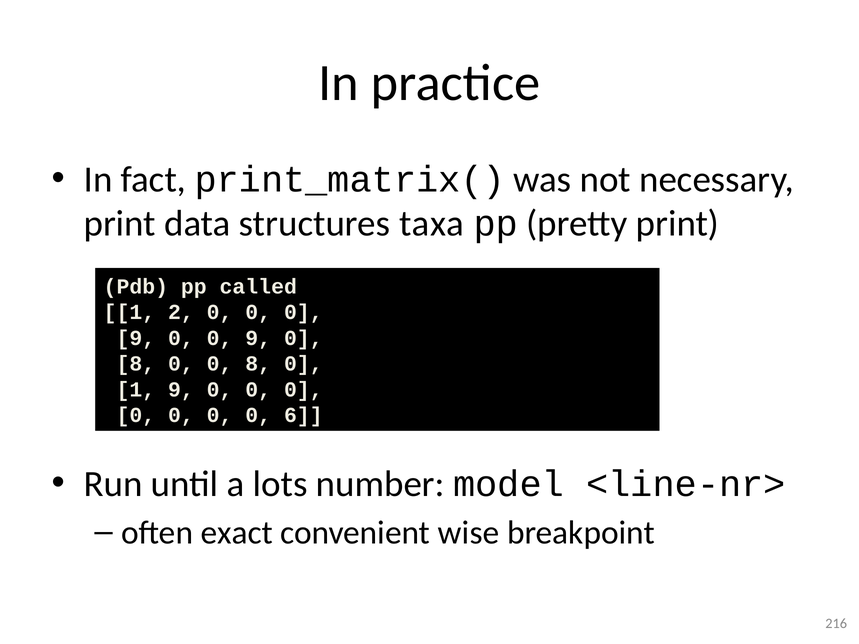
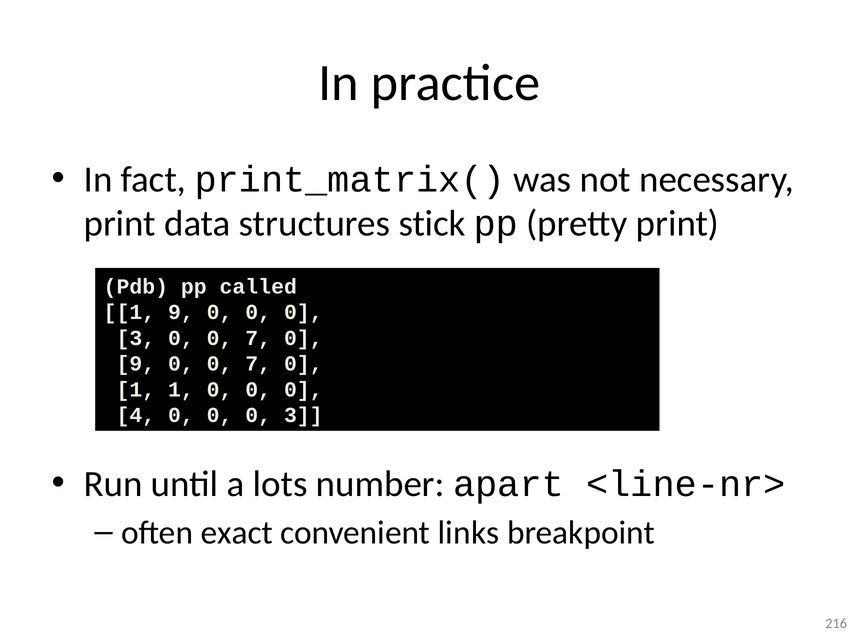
taxa: taxa -> stick (432, 224)
1 2: 2 -> 9 (181, 312)
9: 9 -> 3 (136, 338)
9: 9 -> 7 (258, 338)
8: 8 -> 9 (136, 364)
8: 8 -> 7 (258, 364)
1 9: 9 -> 1 (181, 390)
0: 0 -> 4 (136, 415)
6: 6 -> 3 (303, 415)
model: model -> apart (509, 484)
wise: wise -> links (469, 533)
